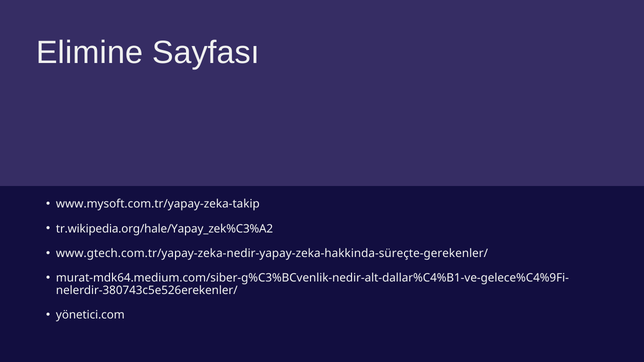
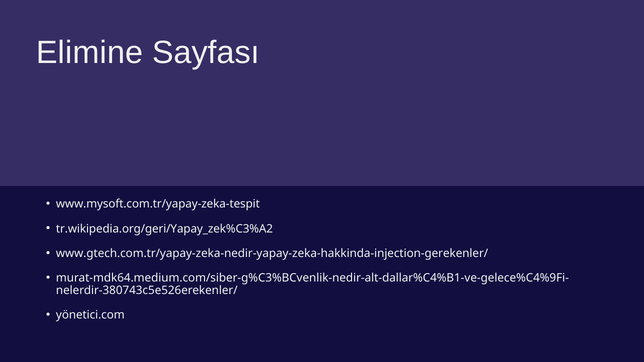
www.mysoft.com.tr/yapay-zeka-takip: www.mysoft.com.tr/yapay-zeka-takip -> www.mysoft.com.tr/yapay-zeka-tespit (158, 204)
tr.wikipedia.org/hale/Yapay_zek%C3%A2: tr.wikipedia.org/hale/Yapay_zek%C3%A2 -> tr.wikipedia.org/geri/Yapay_zek%C3%A2 (164, 229)
www.gtech.com.tr/yapay-zeka-nedir-yapay-zeka-hakkinda-süreçte-gerekenler/: www.gtech.com.tr/yapay-zeka-nedir-yapay-zeka-hakkinda-süreçte-gerekenler/ -> www.gtech.com.tr/yapay-zeka-nedir-yapay-zeka-hakkinda-injection-gerekenler/ (272, 254)
